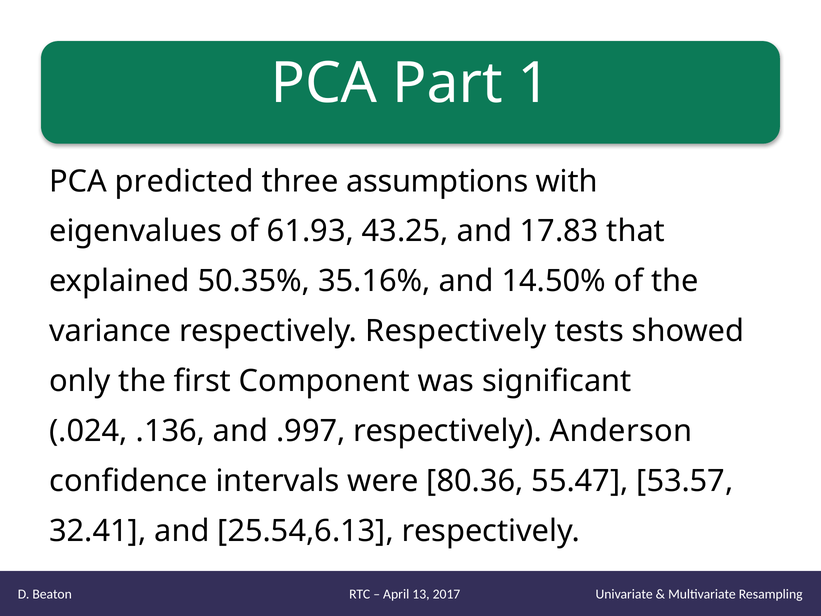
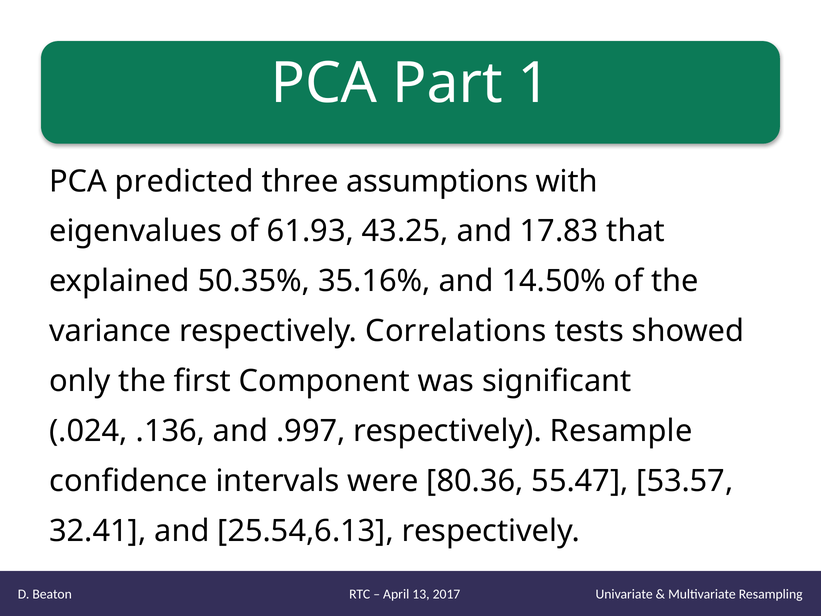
respectively Respectively: Respectively -> Correlations (456, 331)
Anderson: Anderson -> Resample (621, 431)
